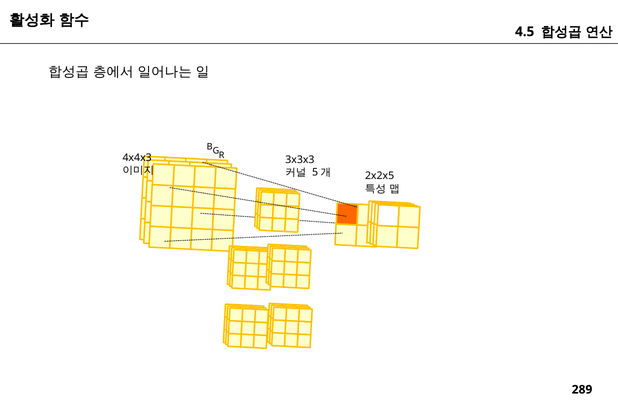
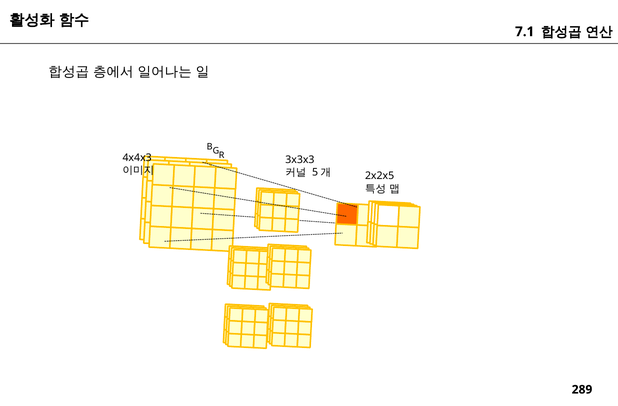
4.5: 4.5 -> 7.1 (525, 32)
